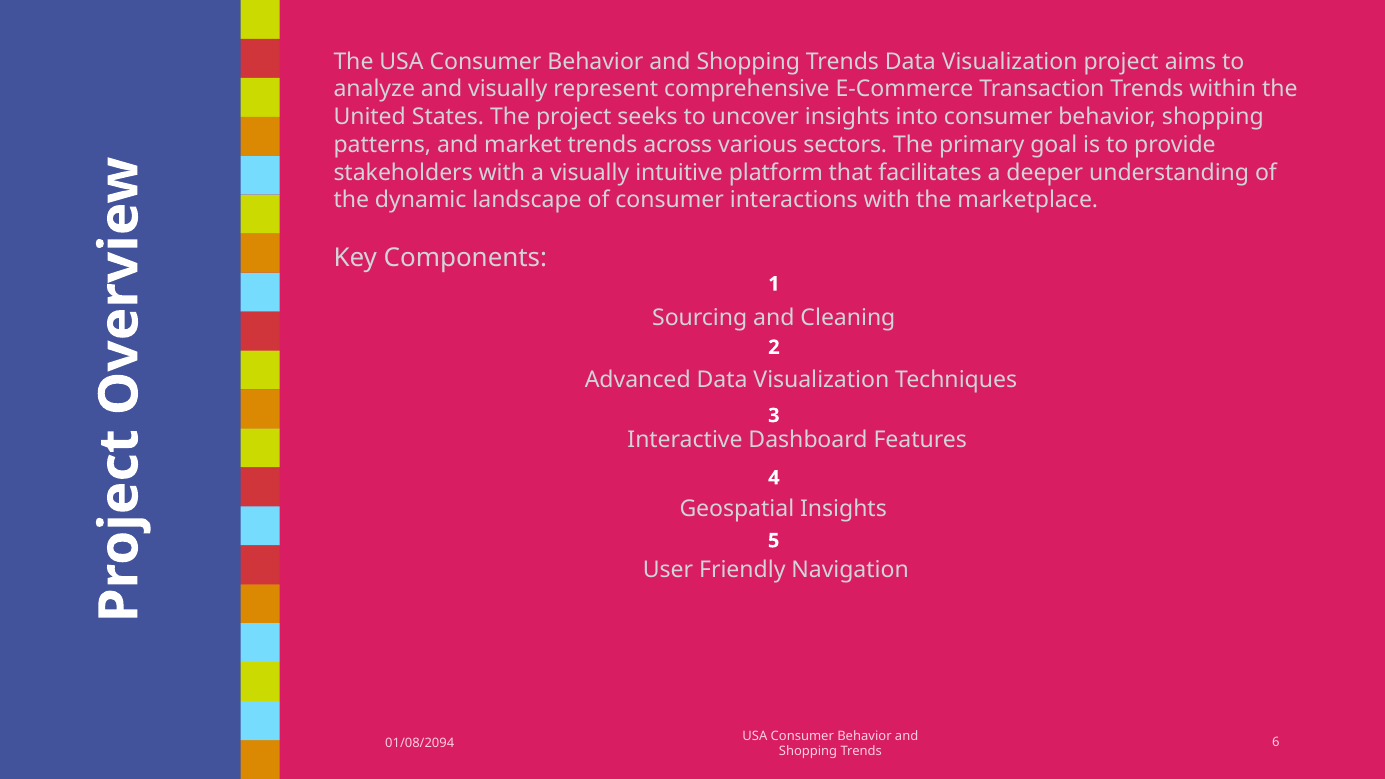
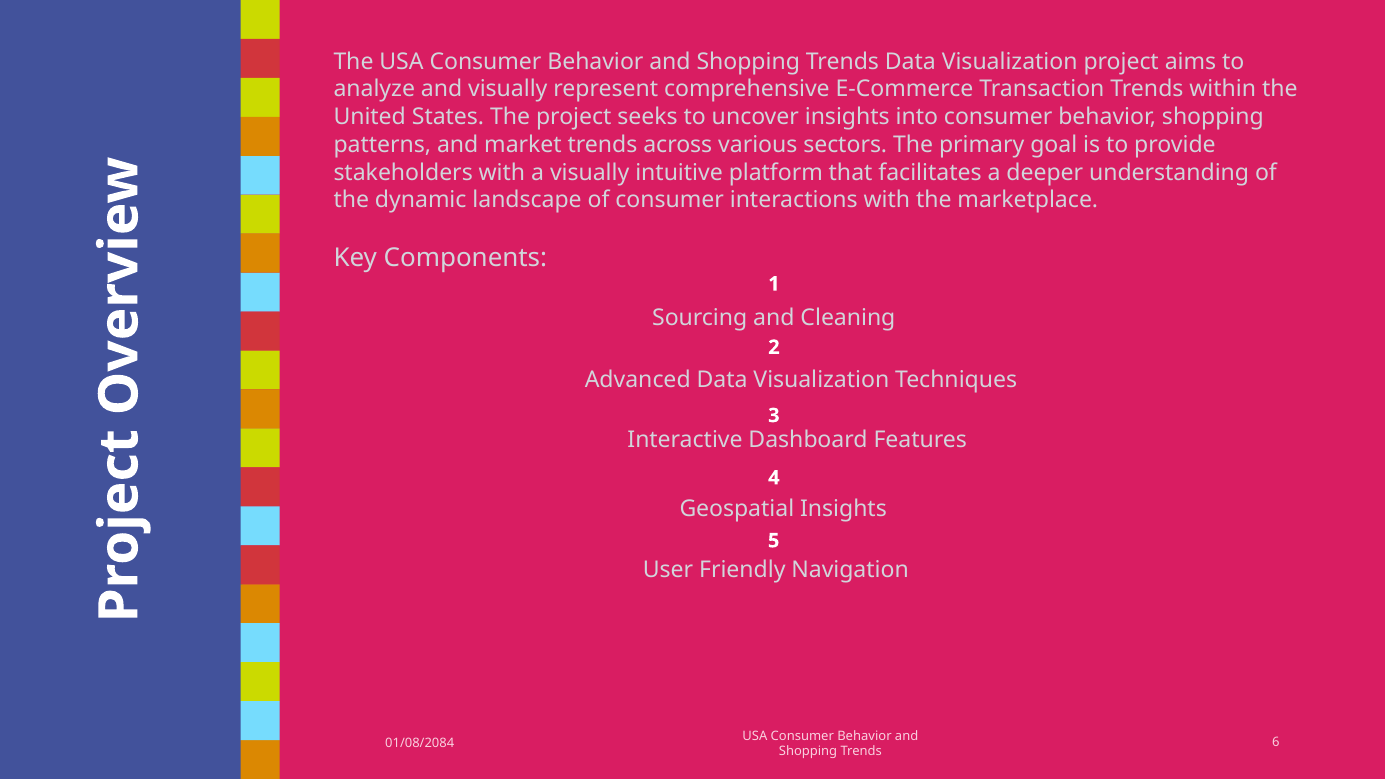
01/08/2094: 01/08/2094 -> 01/08/2084 (420, 744)
